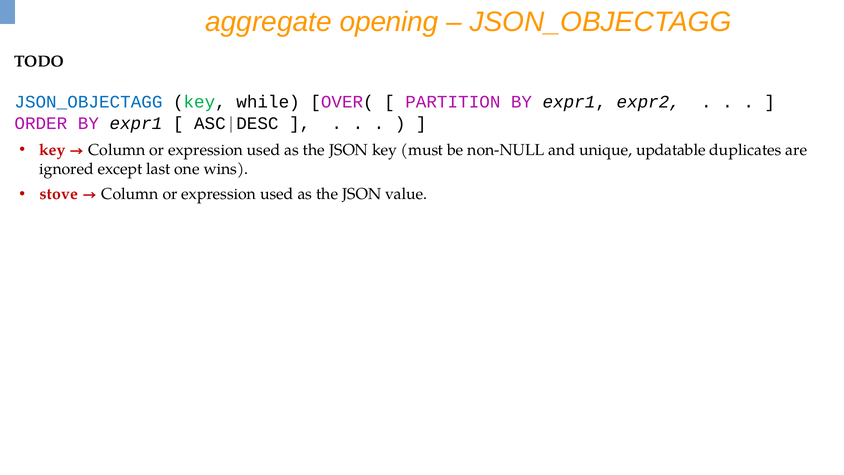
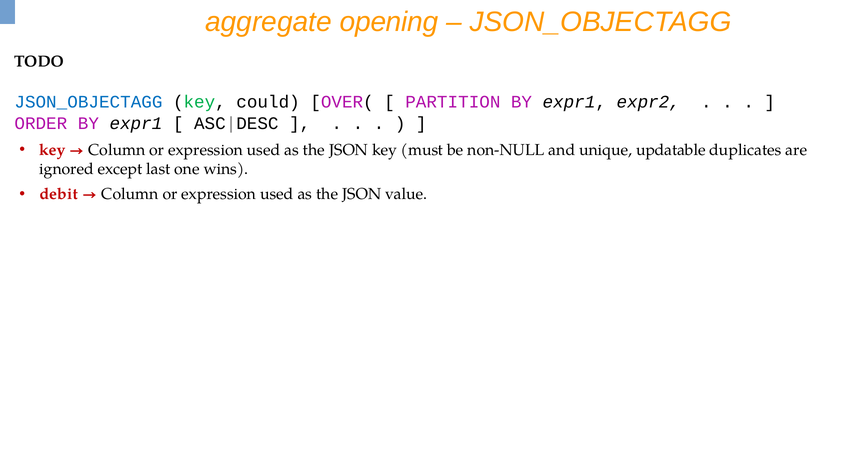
while: while -> could (268, 102)
stove: stove -> debit (59, 194)
